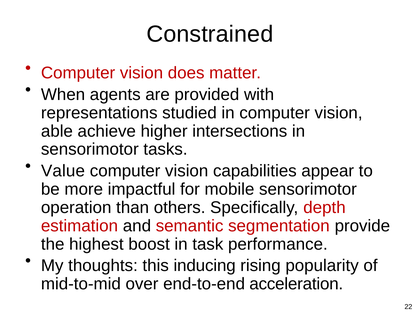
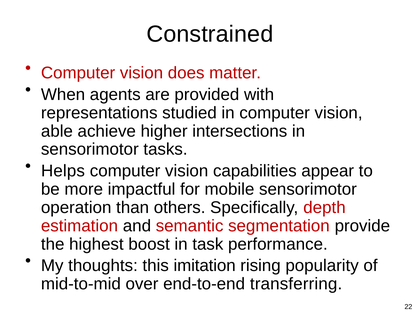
Value: Value -> Helps (63, 171)
inducing: inducing -> imitation (205, 266)
acceleration: acceleration -> transferring (296, 284)
